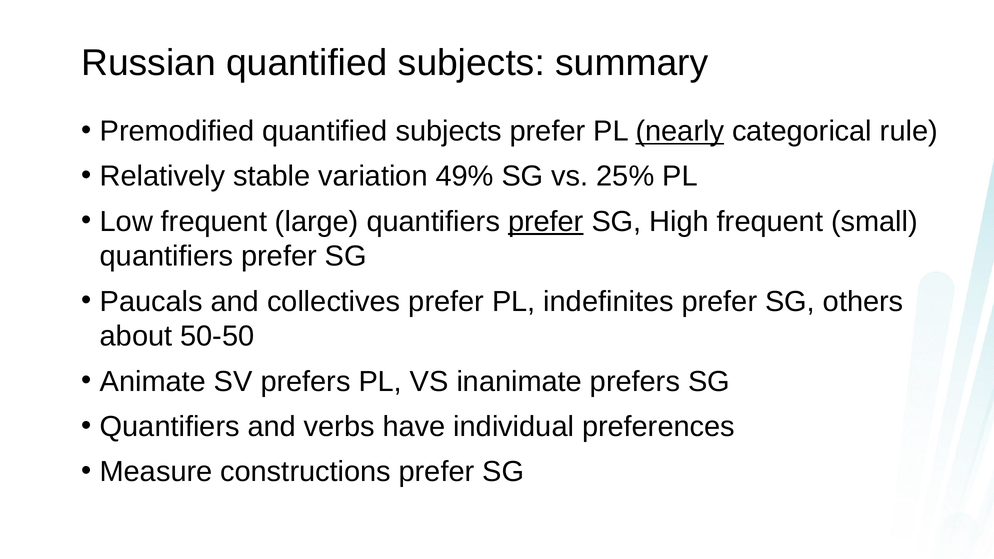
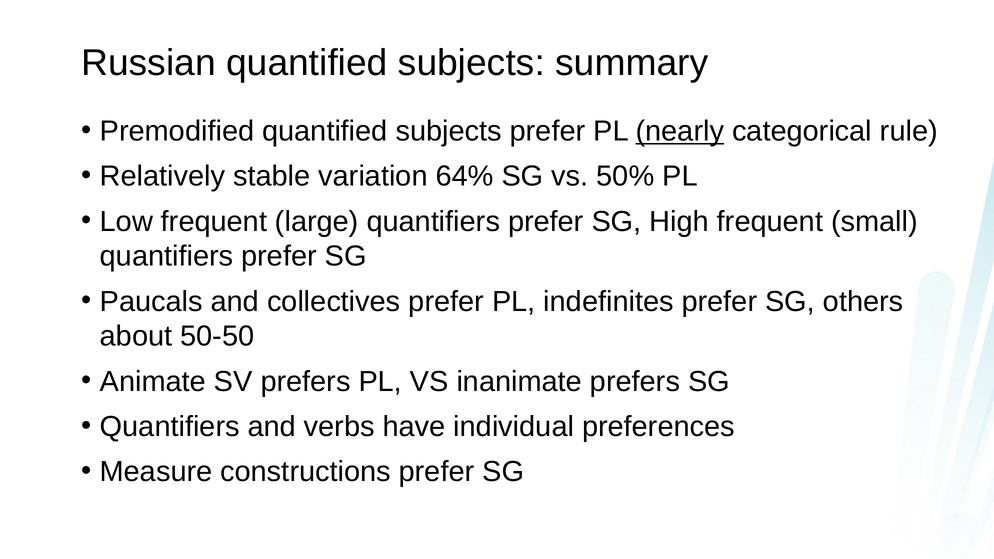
49%: 49% -> 64% (465, 176)
25%: 25% -> 50% (625, 176)
prefer underline: present -> none (546, 222)
